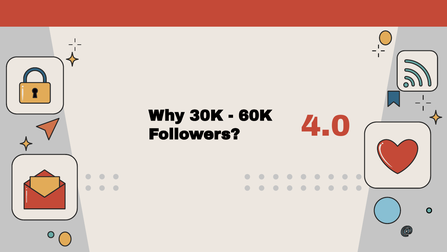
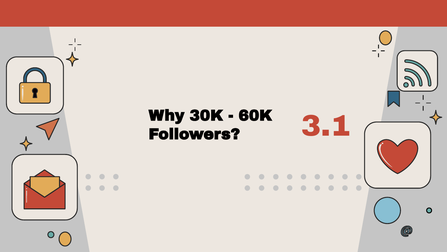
4.0: 4.0 -> 3.1 (326, 126)
